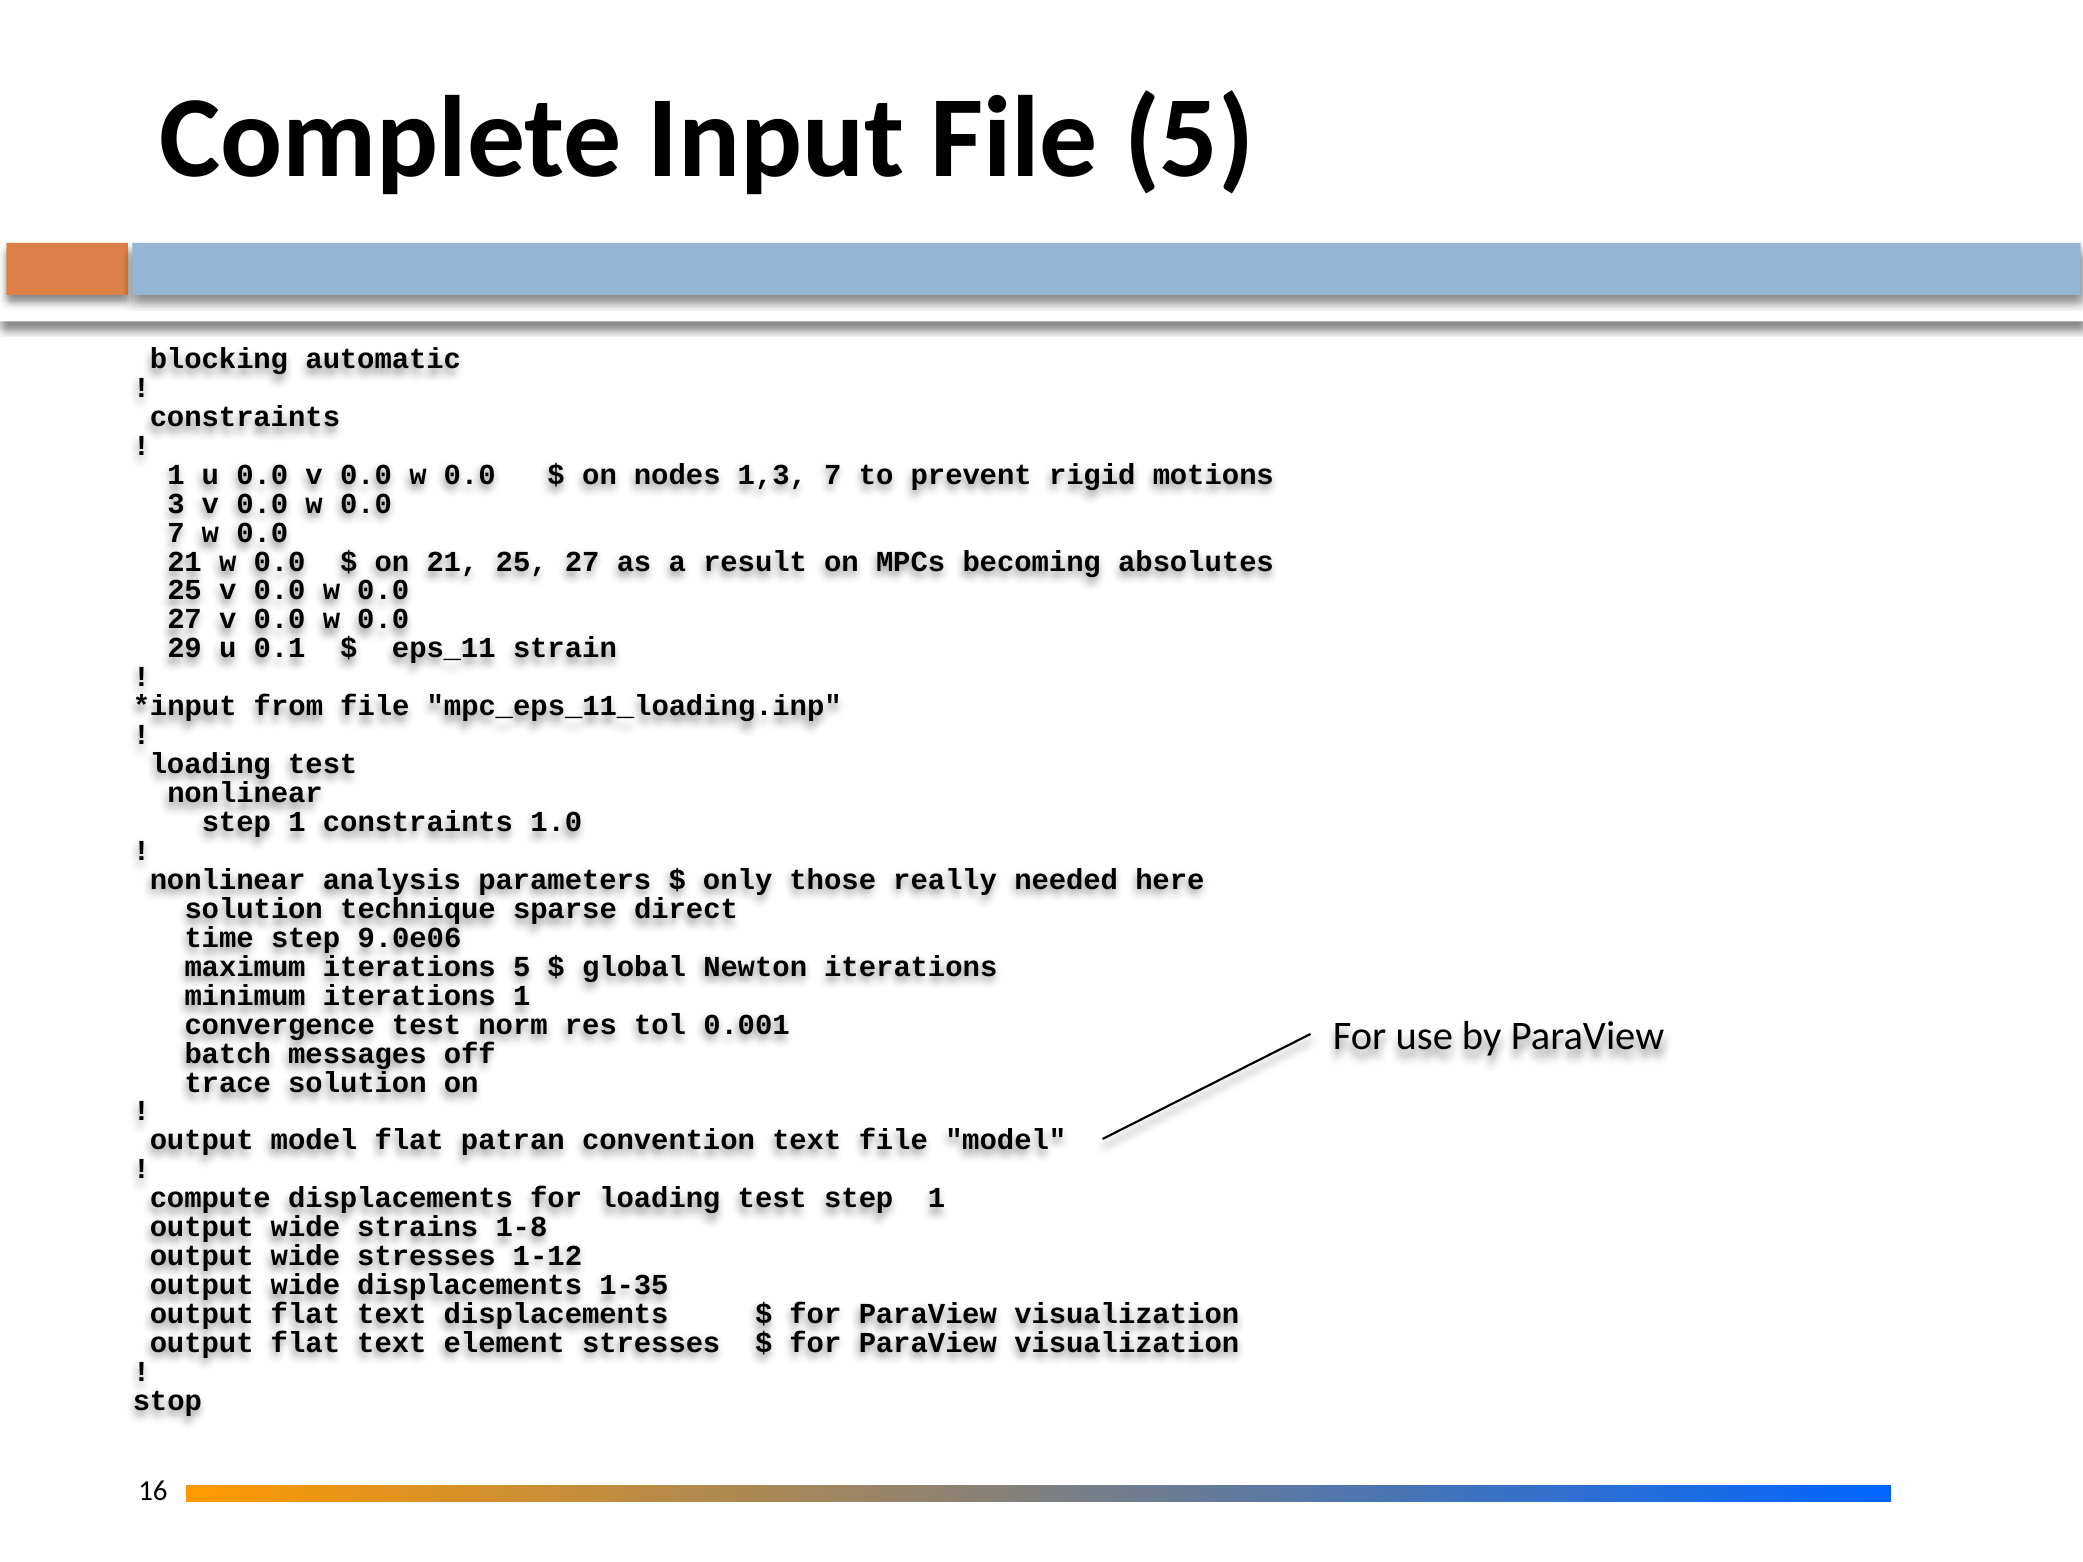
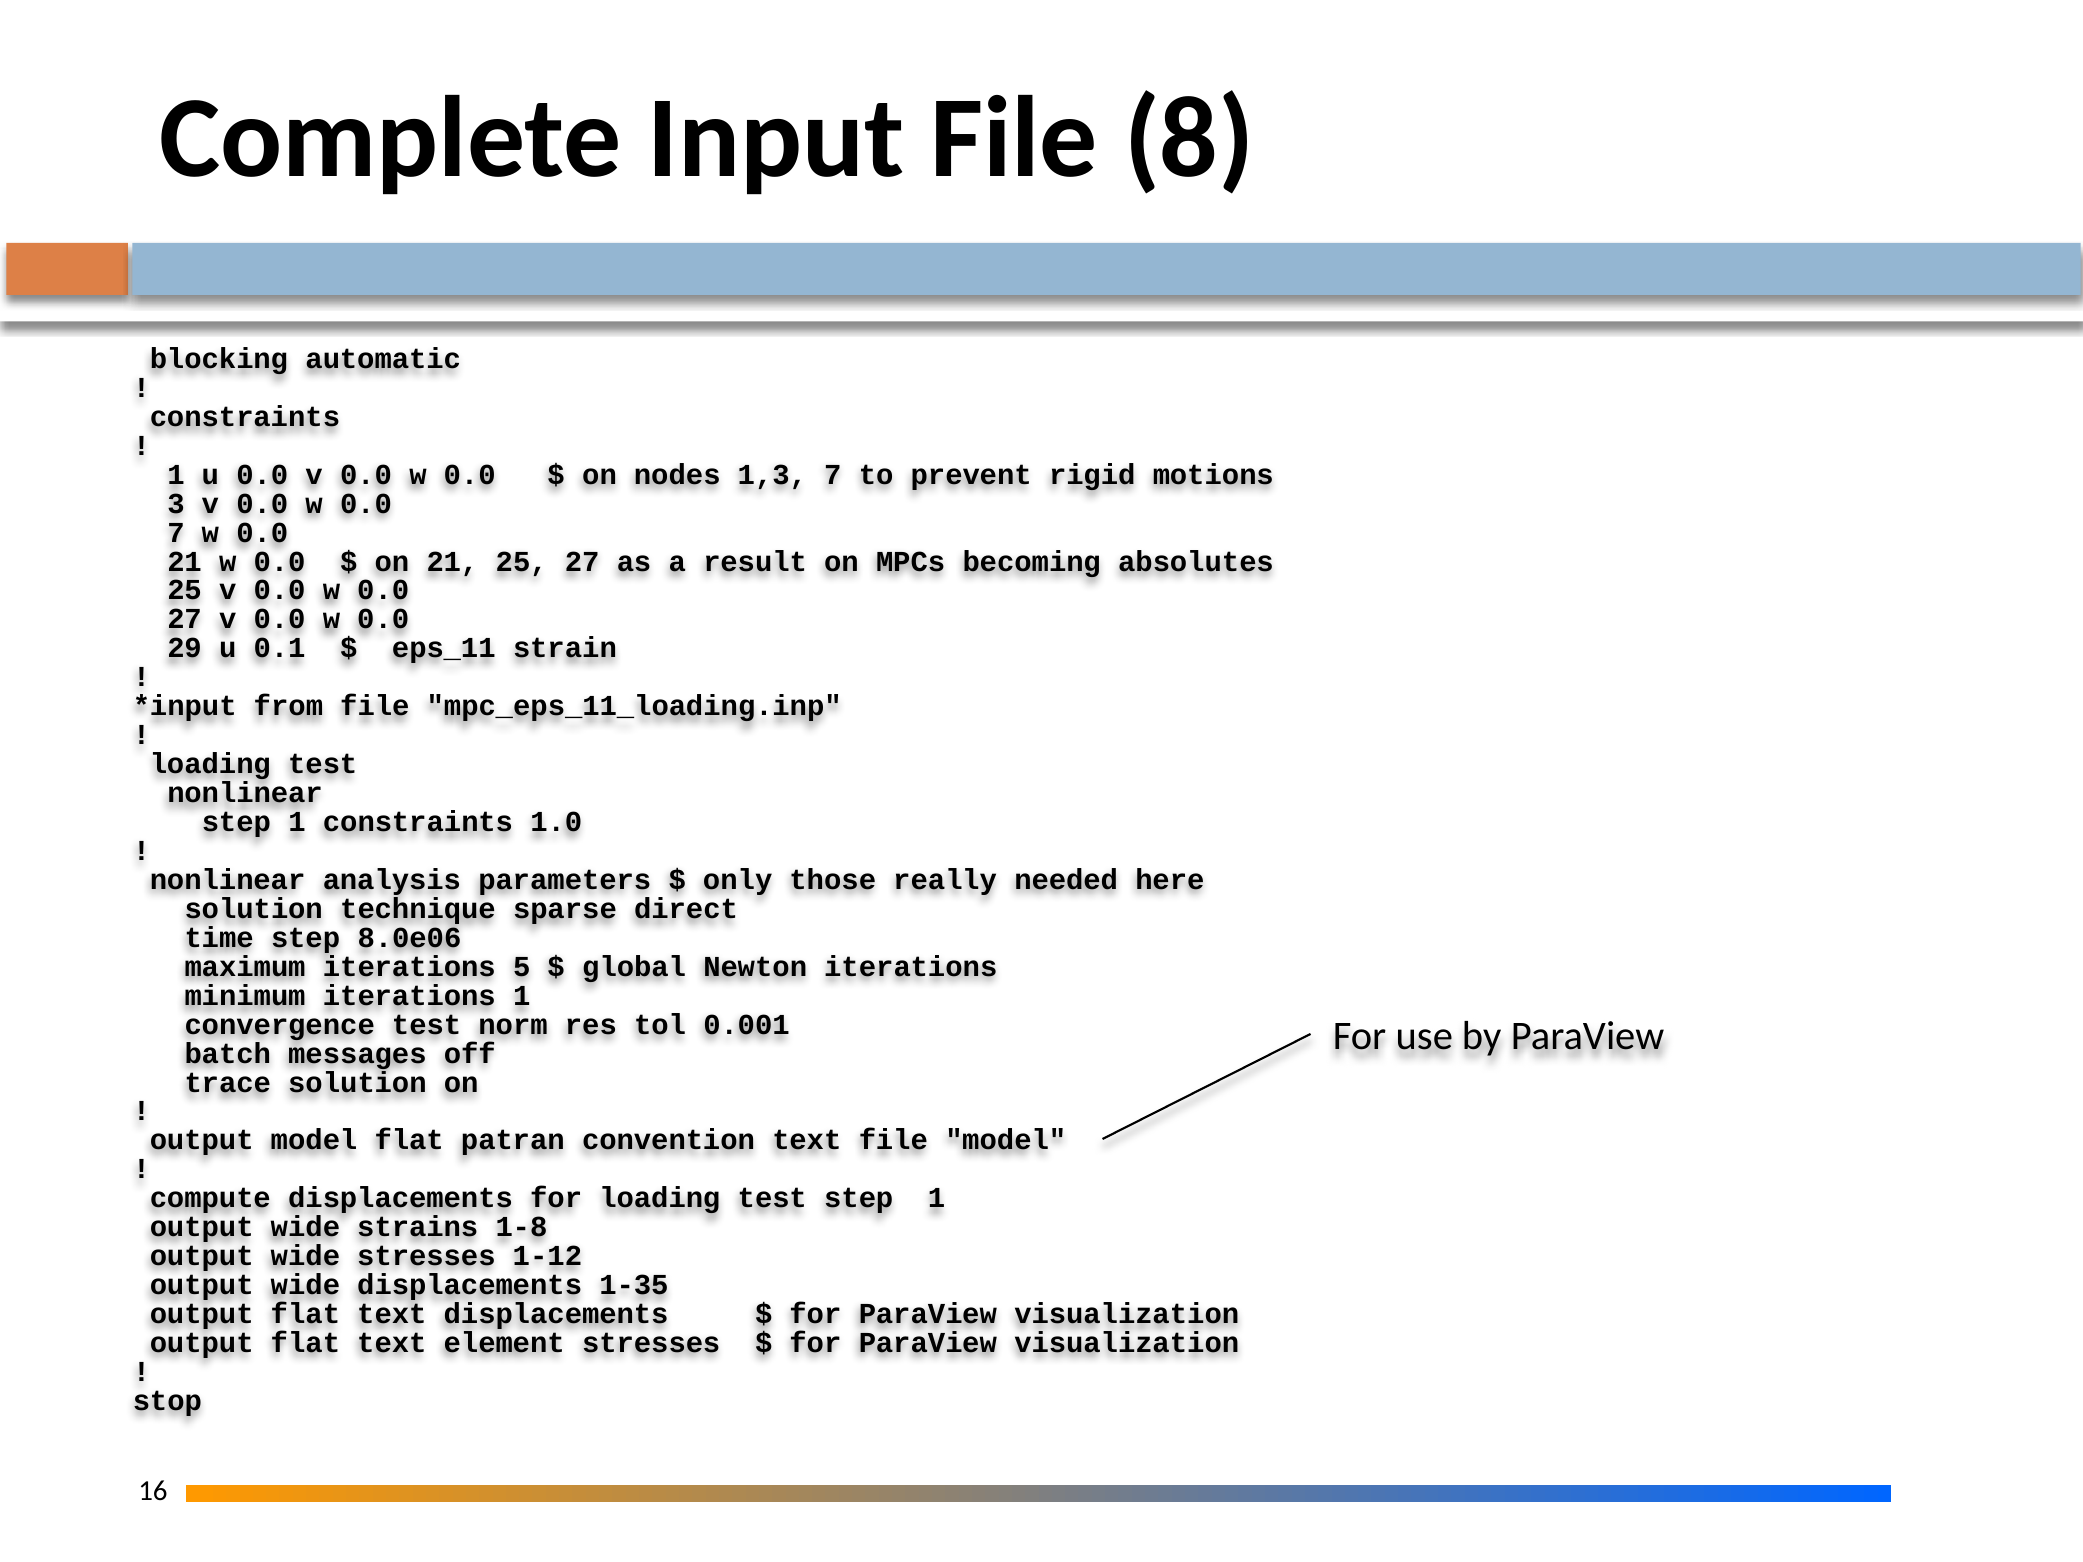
File 5: 5 -> 8 (1189, 138)
9.0e06: 9.0e06 -> 8.0e06 (409, 938)
